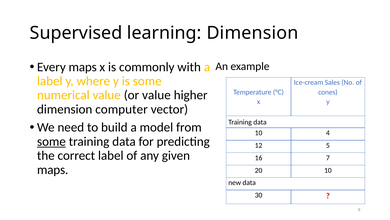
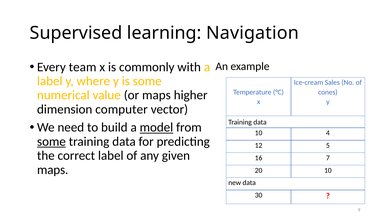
learning Dimension: Dimension -> Navigation (252, 33)
Every maps: maps -> team (83, 67)
or value: value -> maps (156, 95)
model underline: none -> present (156, 127)
